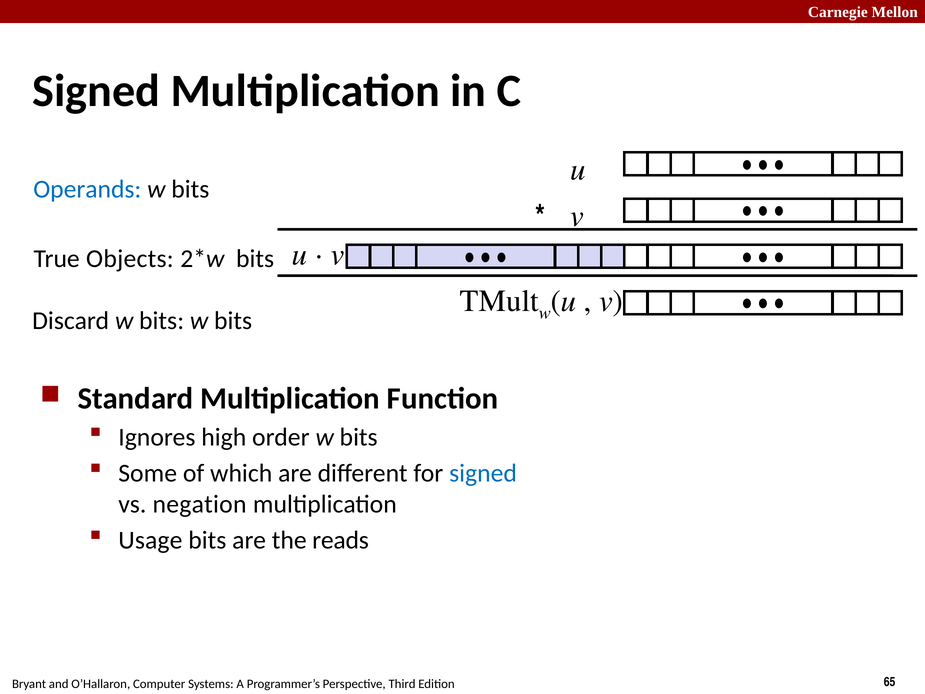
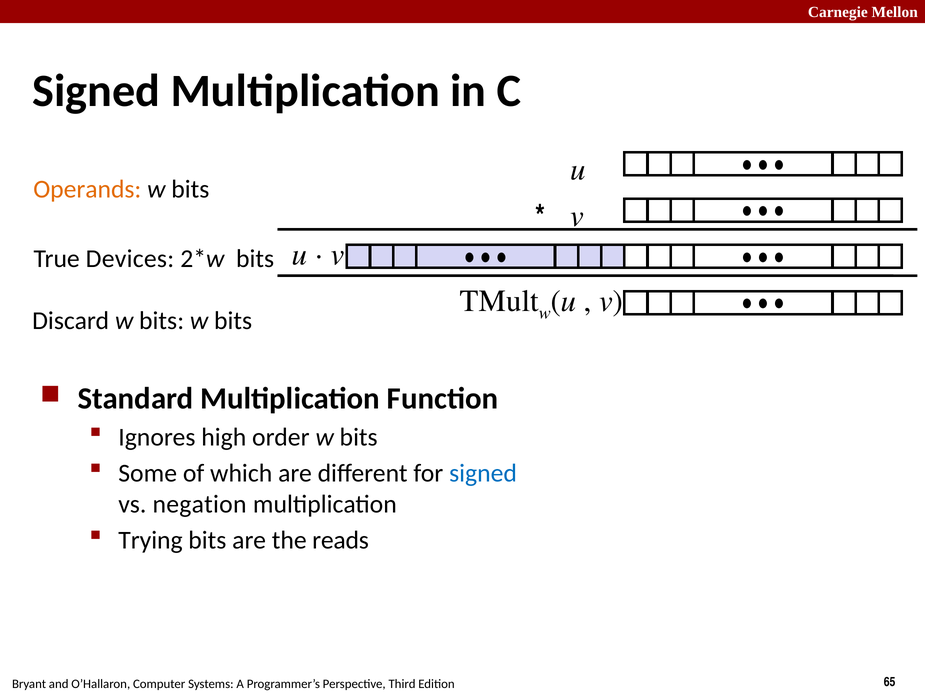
Operands colour: blue -> orange (87, 189)
Objects: Objects -> Devices (130, 259)
Usage: Usage -> Trying (150, 540)
